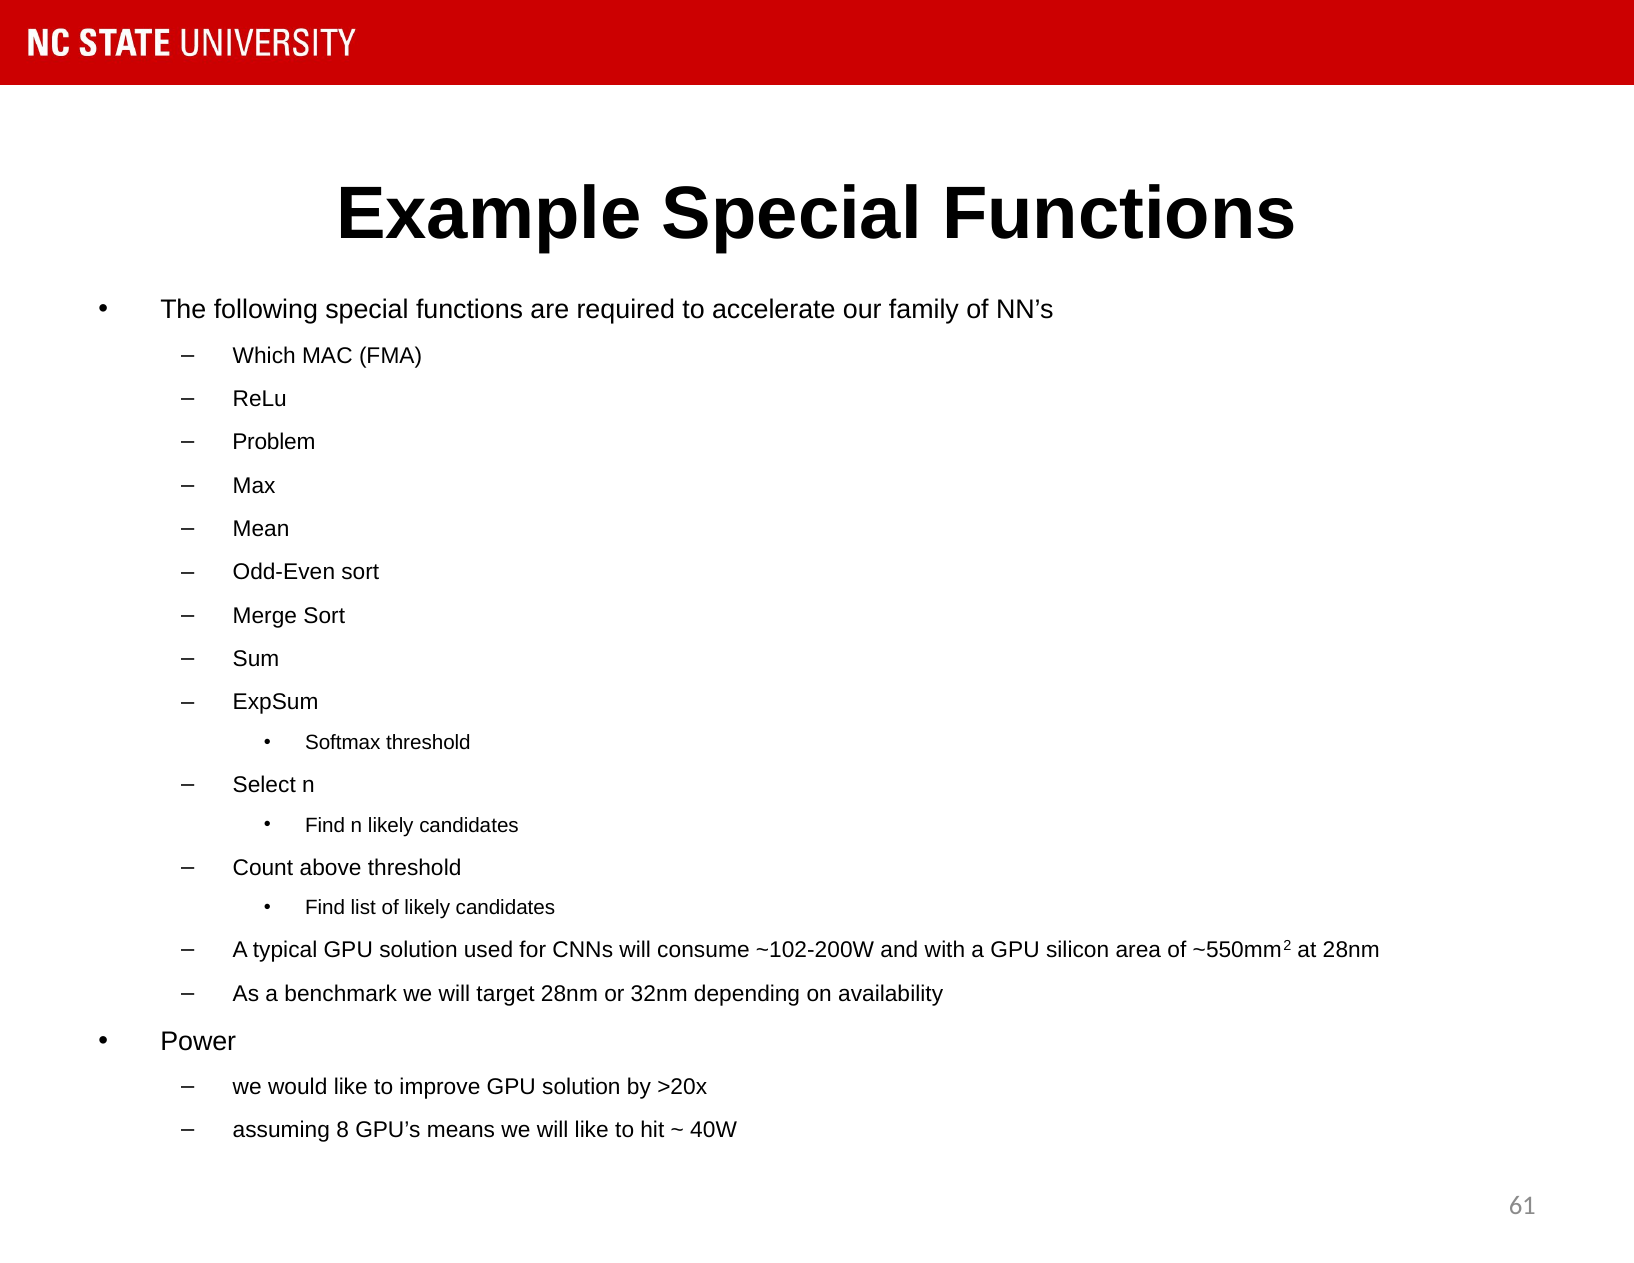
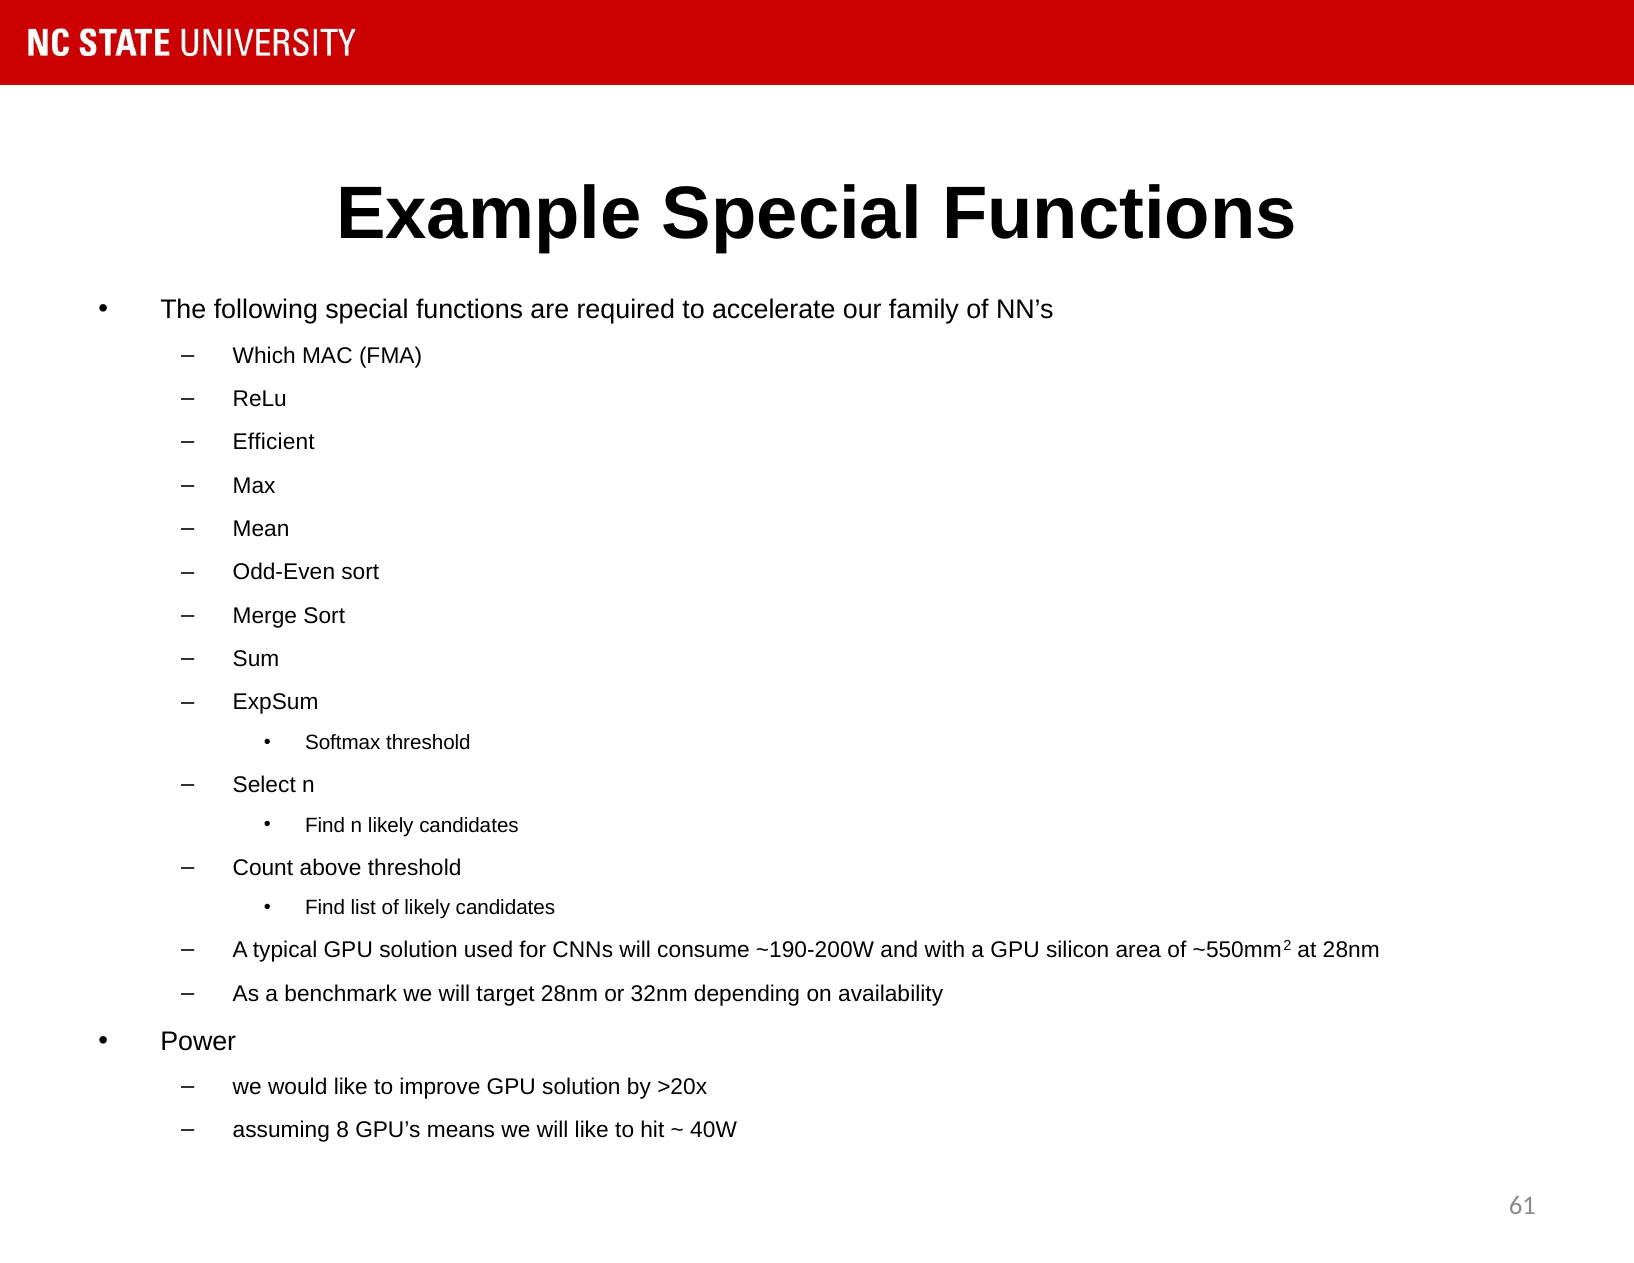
Problem: Problem -> Efficient (274, 442)
~102-200W: ~102-200W -> ~190-200W (815, 950)
